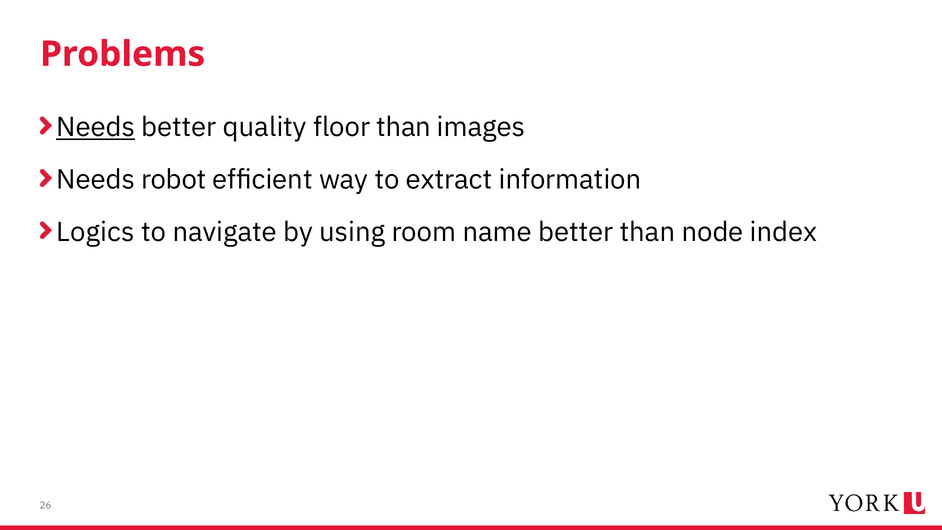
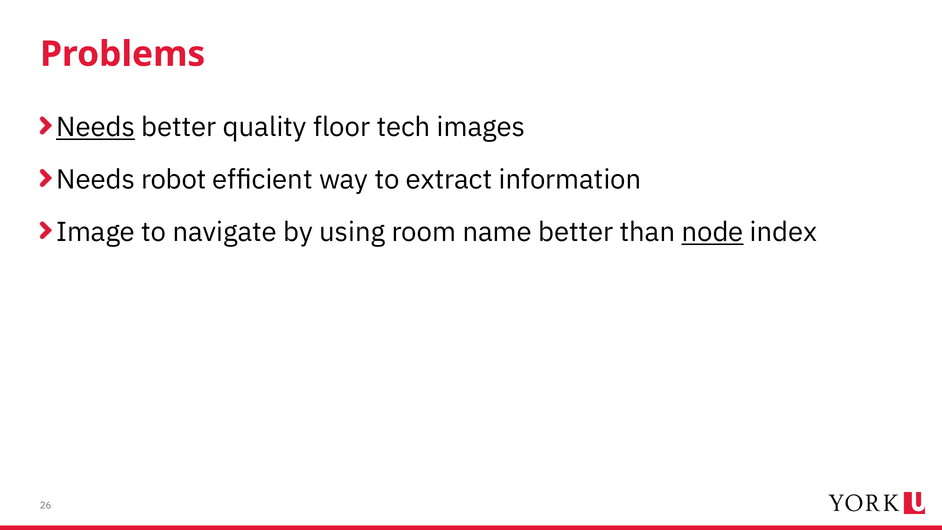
floor than: than -> tech (404, 127)
Logics: Logics -> Image (96, 232)
node underline: none -> present (713, 232)
